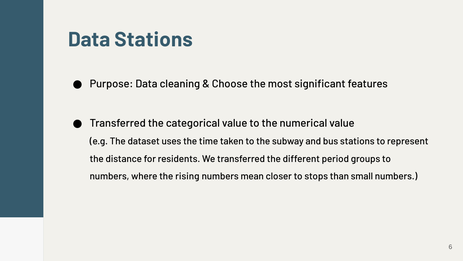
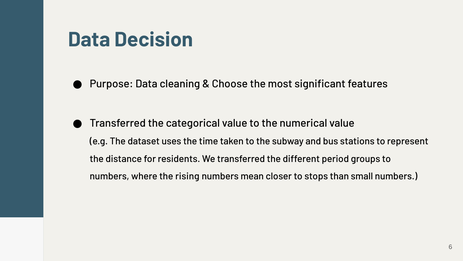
Data Stations: Stations -> Decision (154, 40)
